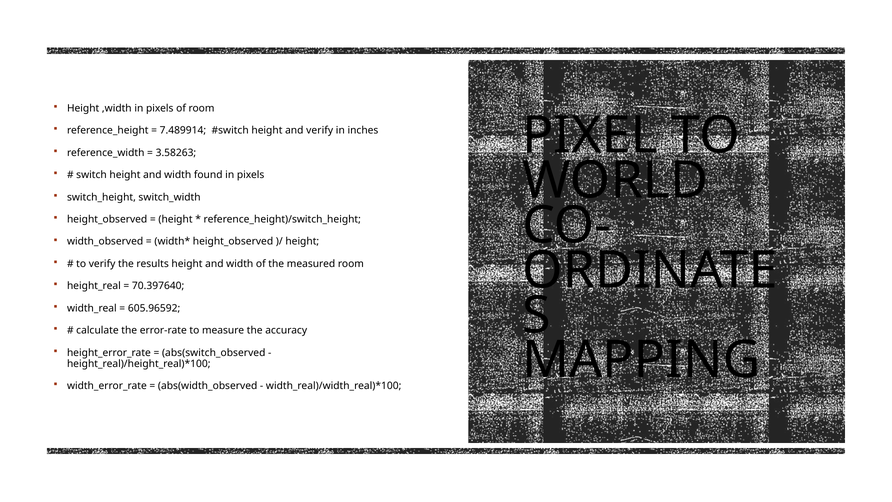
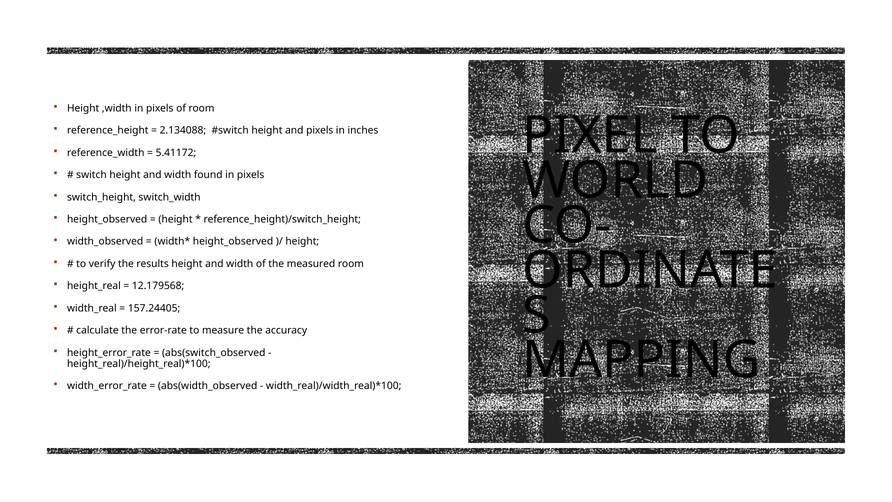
7.489914: 7.489914 -> 2.134088 (183, 130)
and verify: verify -> pixels (320, 130)
3.58263: 3.58263 -> 5.41172 (176, 153)
70.397640: 70.397640 -> 12.179568 (158, 286)
605.96592: 605.96592 -> 157.24405 (154, 308)
